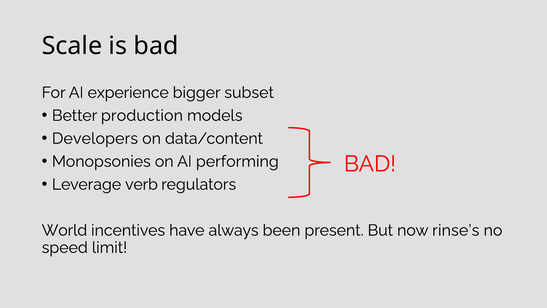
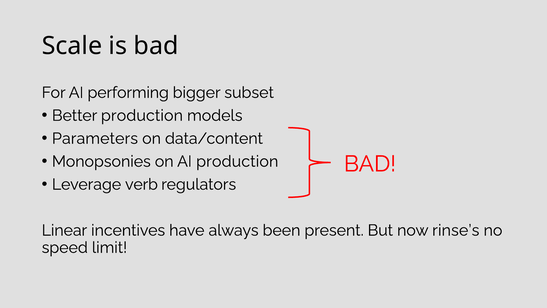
experience: experience -> performing (128, 92)
Developers: Developers -> Parameters (95, 138)
AI performing: performing -> production (237, 161)
World: World -> Linear (64, 230)
